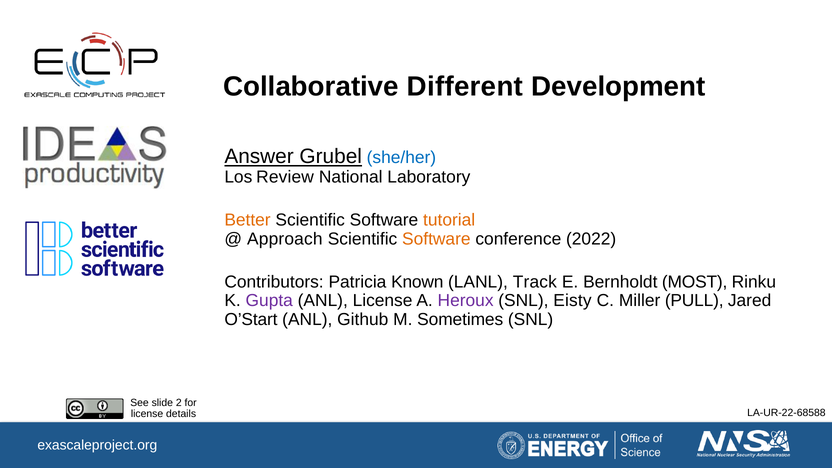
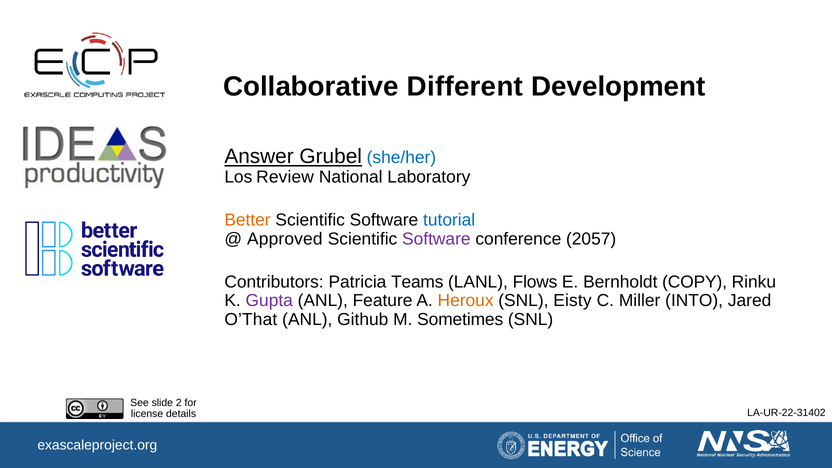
tutorial colour: orange -> blue (449, 220)
Approach: Approach -> Approved (285, 239)
Software colour: orange -> purple (436, 239)
2022: 2022 -> 2057 (591, 239)
Known: Known -> Teams (417, 282)
Track: Track -> Flows (535, 282)
MOST: MOST -> COPY (695, 282)
ANL License: License -> Feature (383, 301)
Heroux colour: purple -> orange (466, 301)
PULL: PULL -> INTO (694, 301)
O’Start: O’Start -> O’That (251, 319)
LA-UR-22-68588: LA-UR-22-68588 -> LA-UR-22-31402 (786, 413)
